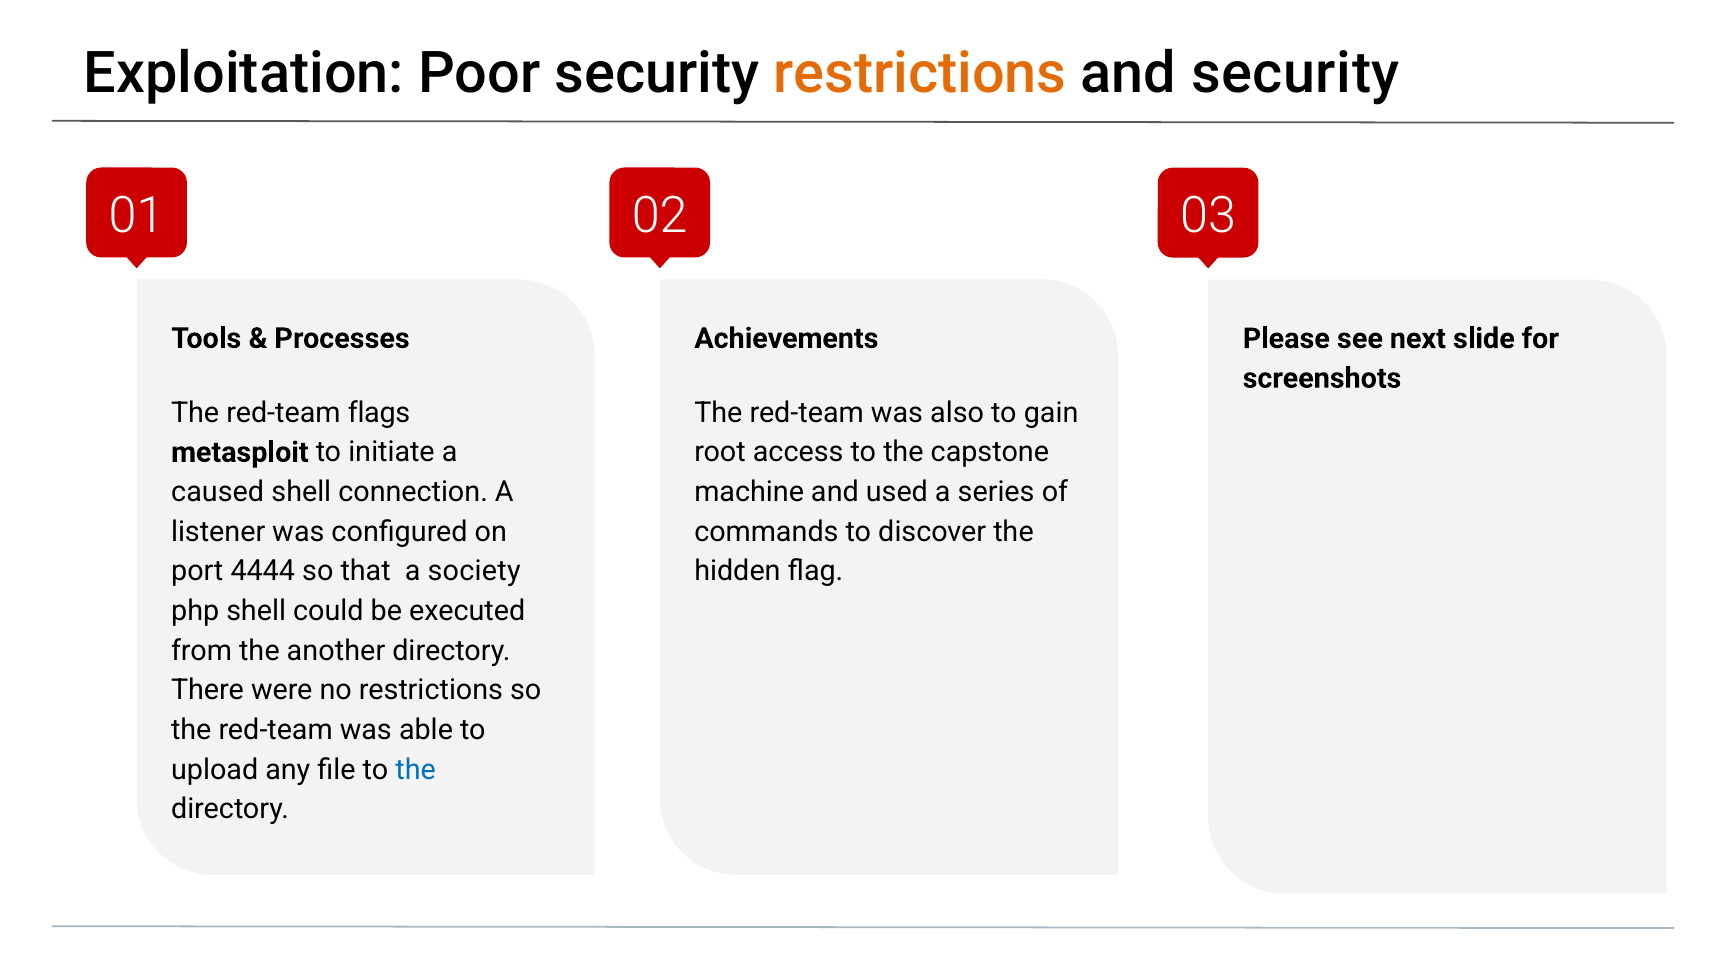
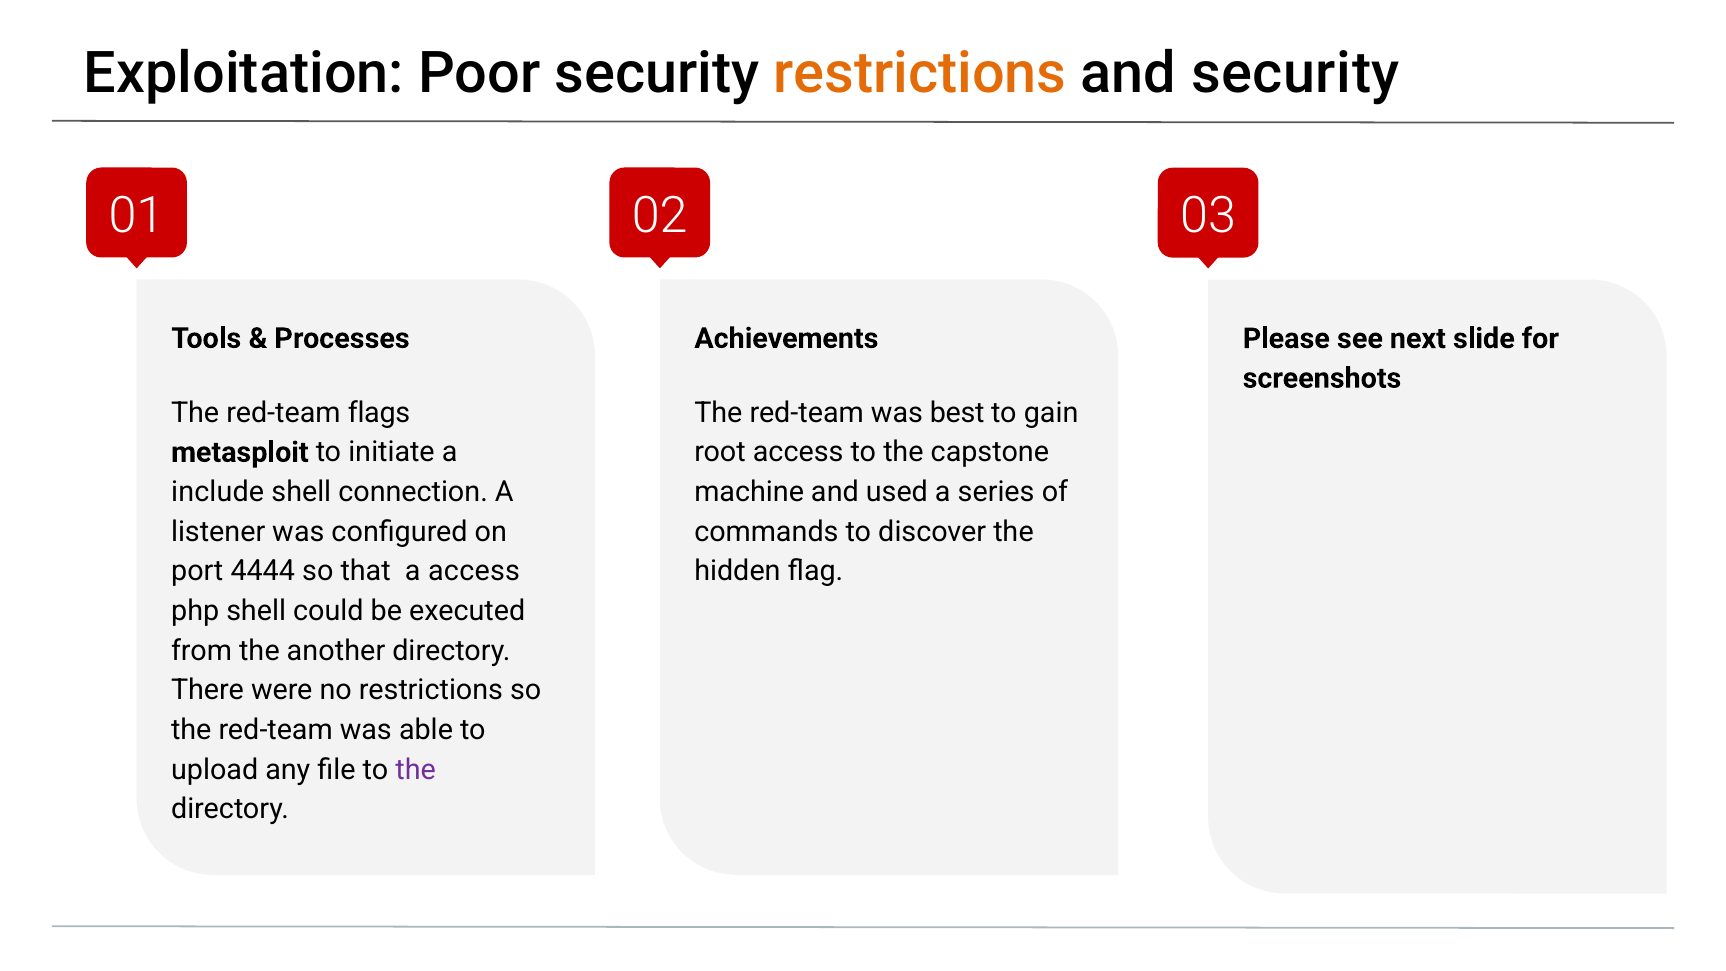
also: also -> best (957, 413)
caused: caused -> include (218, 492)
a society: society -> access (474, 571)
the colour: blue -> purple (416, 770)
